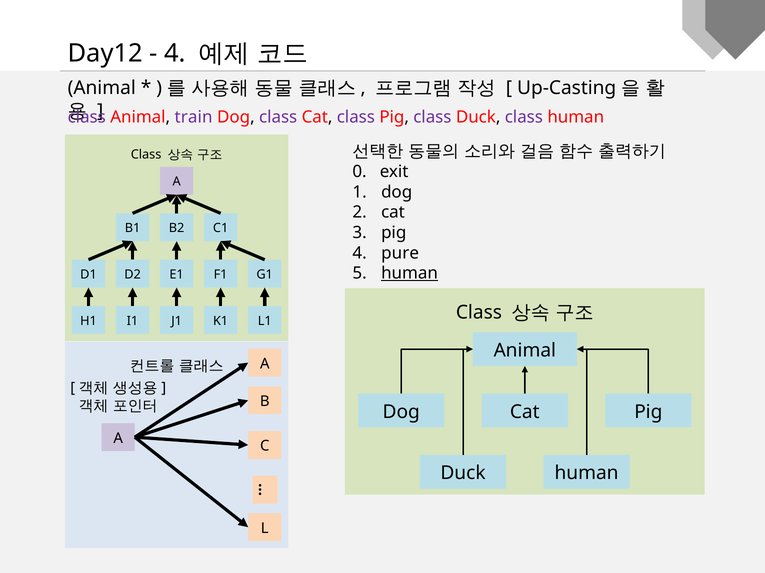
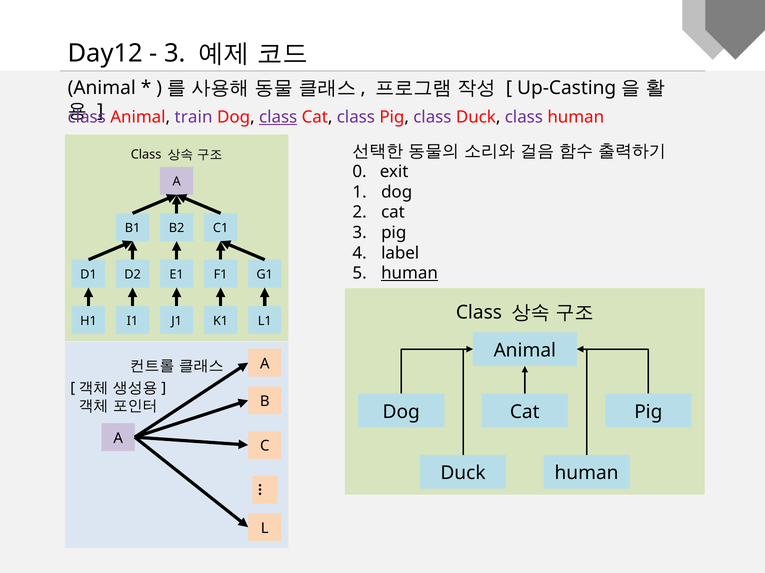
4: 4 -> 3 (175, 54)
class underline: none -> present (278, 117)
pure: pure -> label (400, 253)
